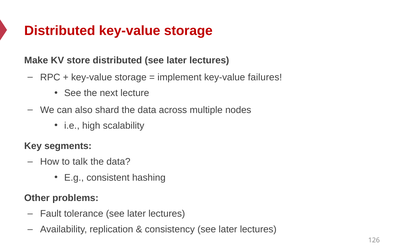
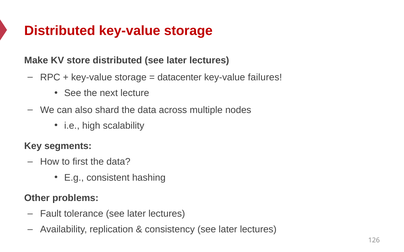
implement: implement -> datacenter (180, 78)
talk: talk -> first (80, 162)
